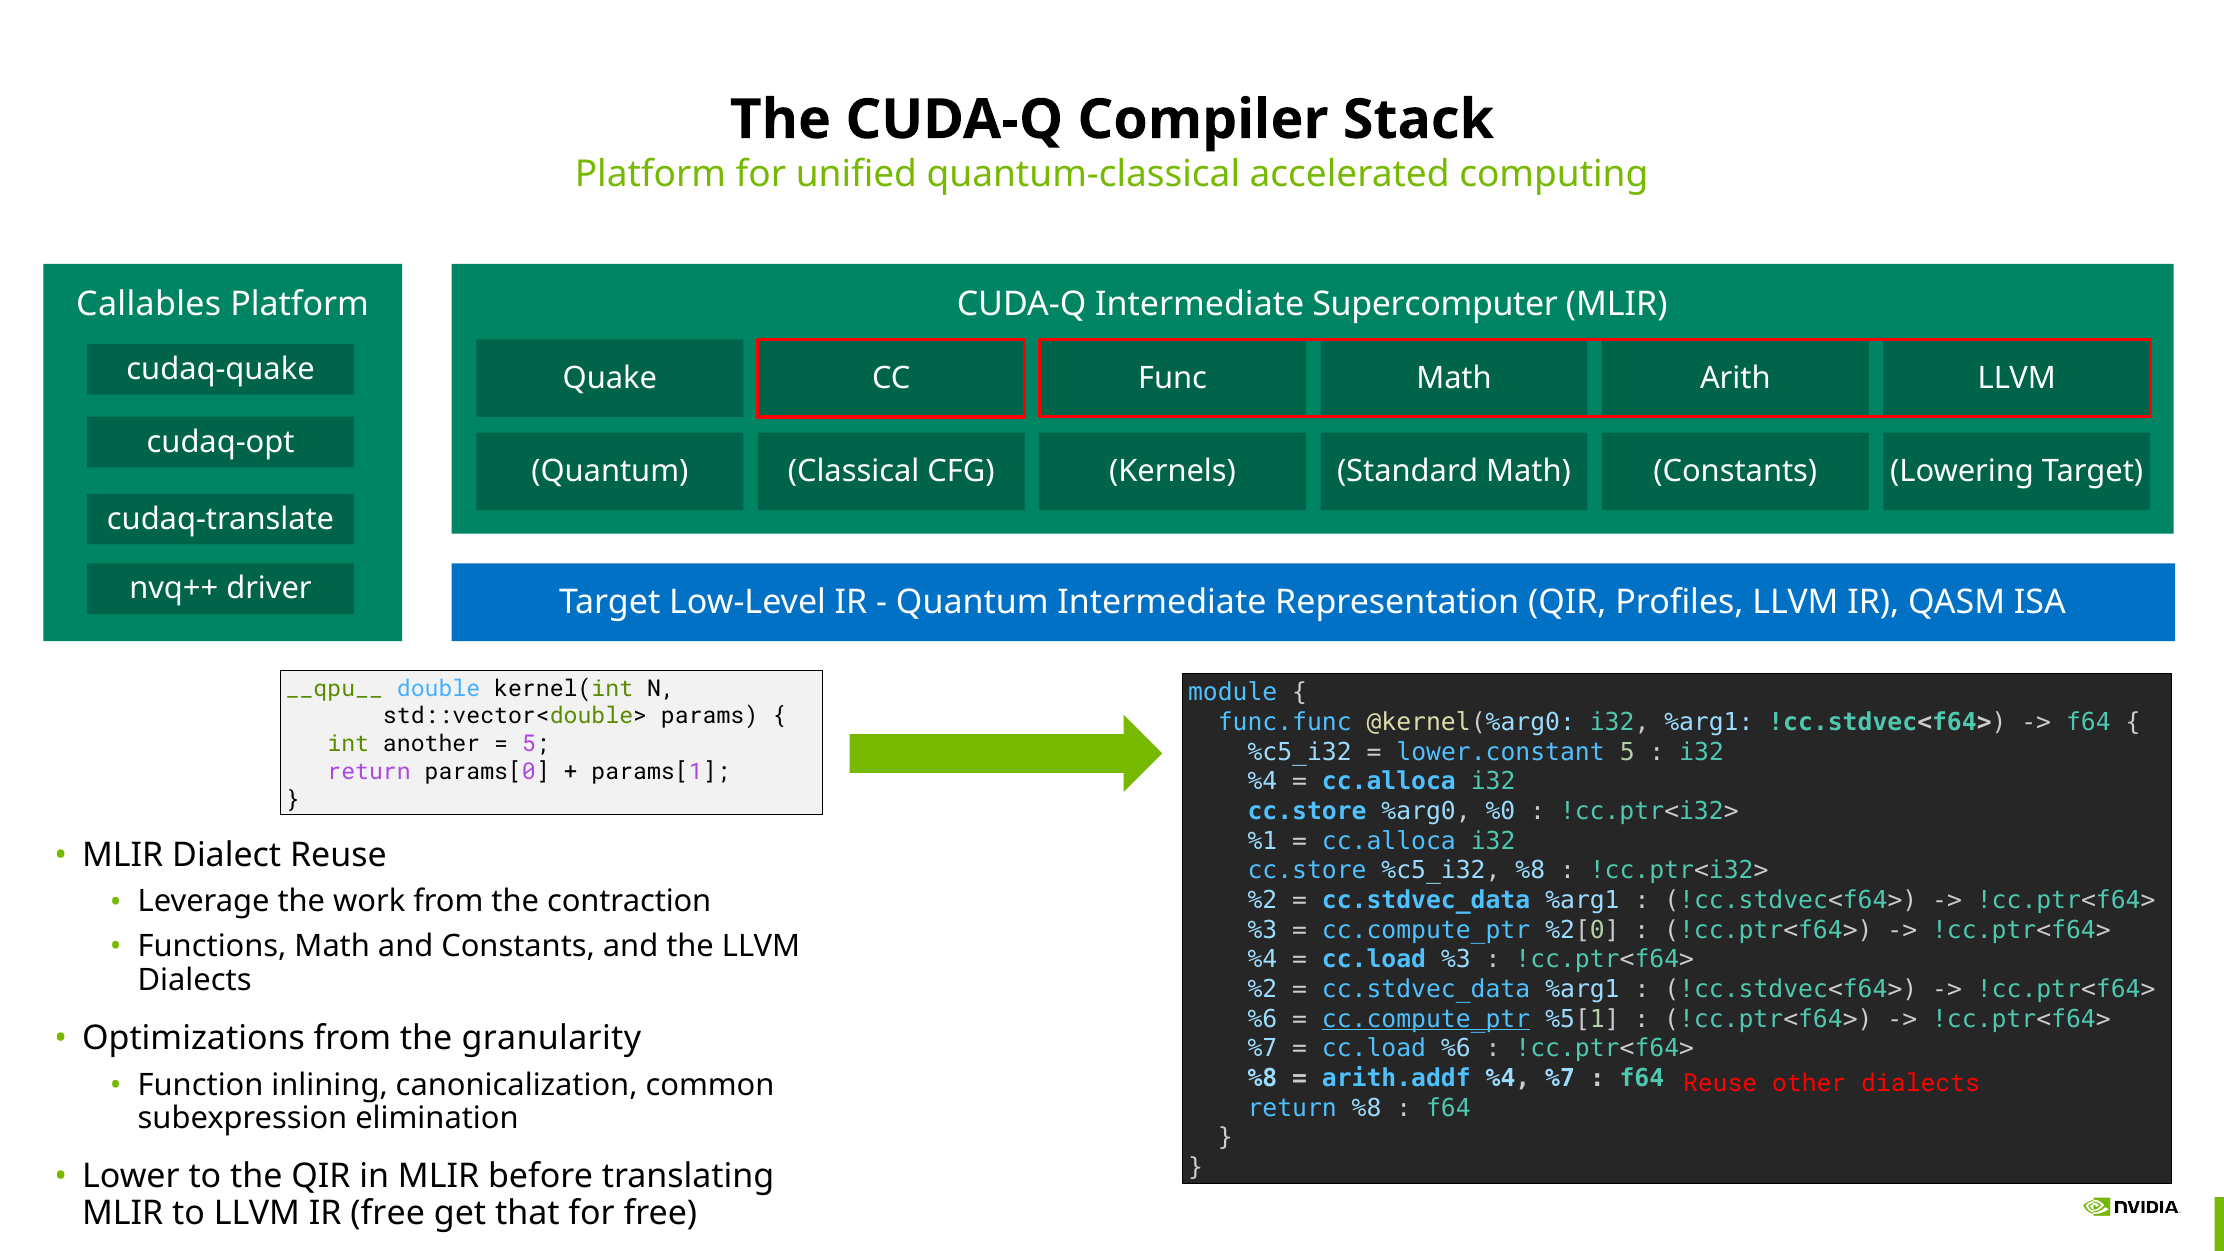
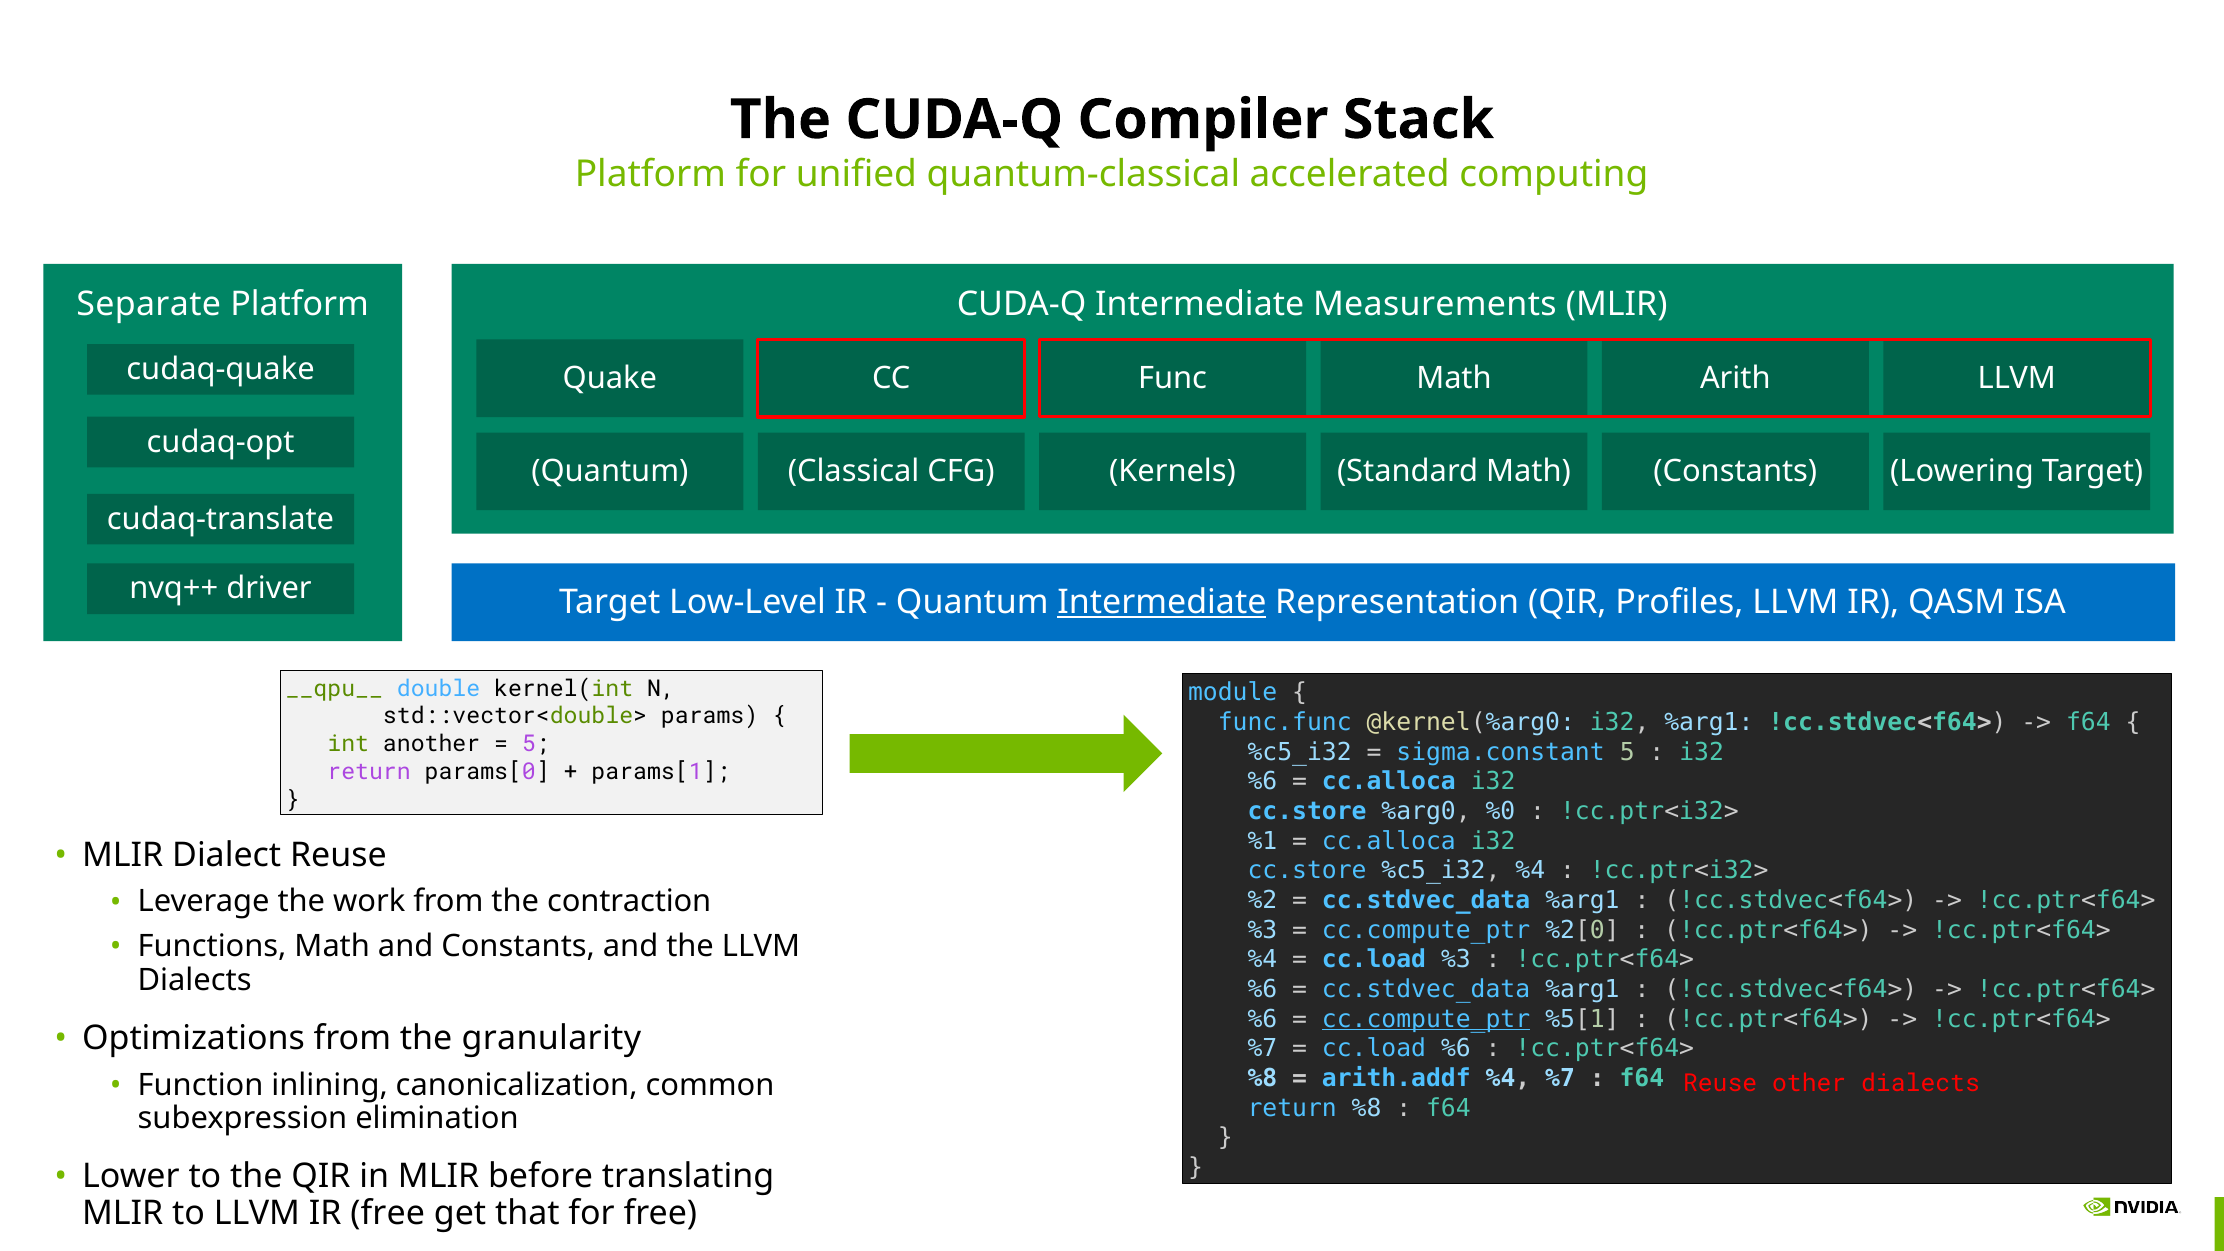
Callables: Callables -> Separate (149, 304)
Supercomputer: Supercomputer -> Measurements (1435, 304)
Intermediate underline: none -> present (1162, 602)
lower.constant: lower.constant -> sigma.constant (1501, 752)
%4: %4 -> %6 (1262, 782)
%c5_i32 %8: %8 -> %4 (1530, 871)
%2: %2 -> %6 (1262, 989)
